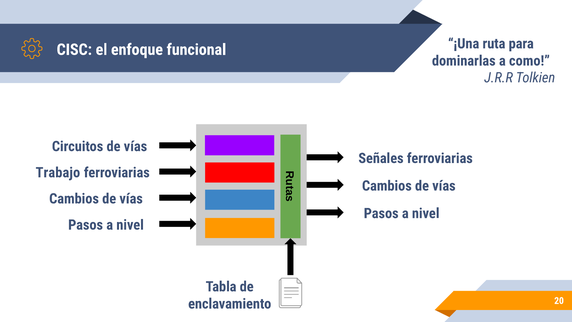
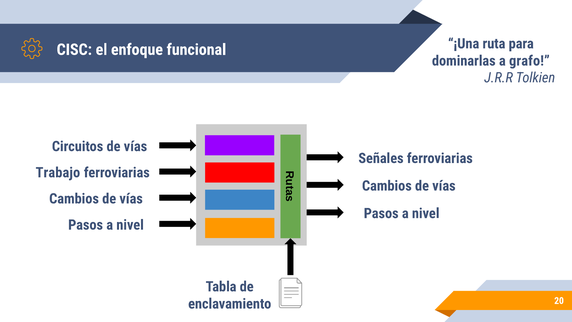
como: como -> grafo (529, 61)
